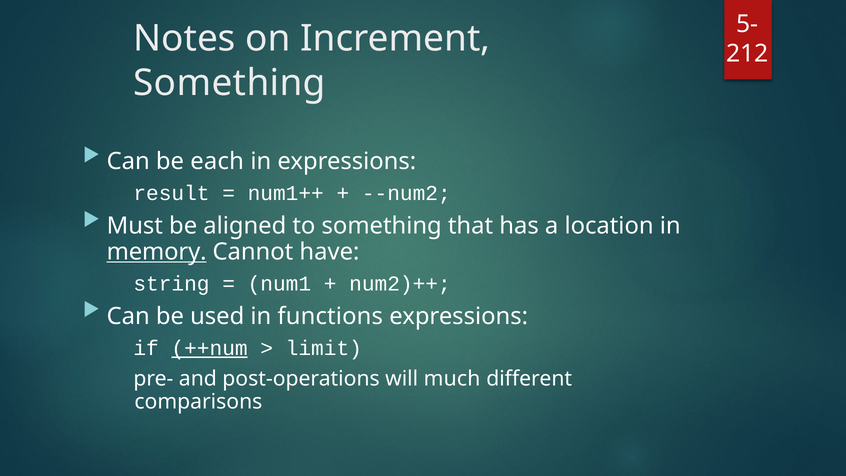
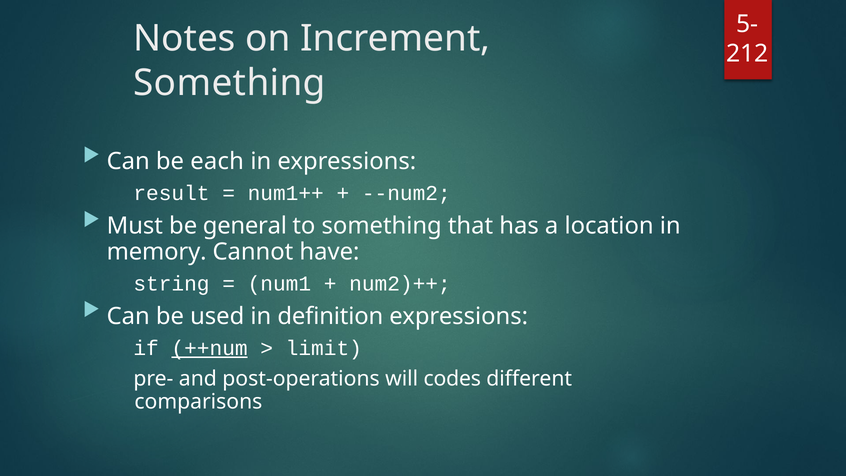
aligned: aligned -> general (245, 226)
memory underline: present -> none (157, 252)
functions: functions -> definition (330, 316)
much: much -> codes (452, 379)
